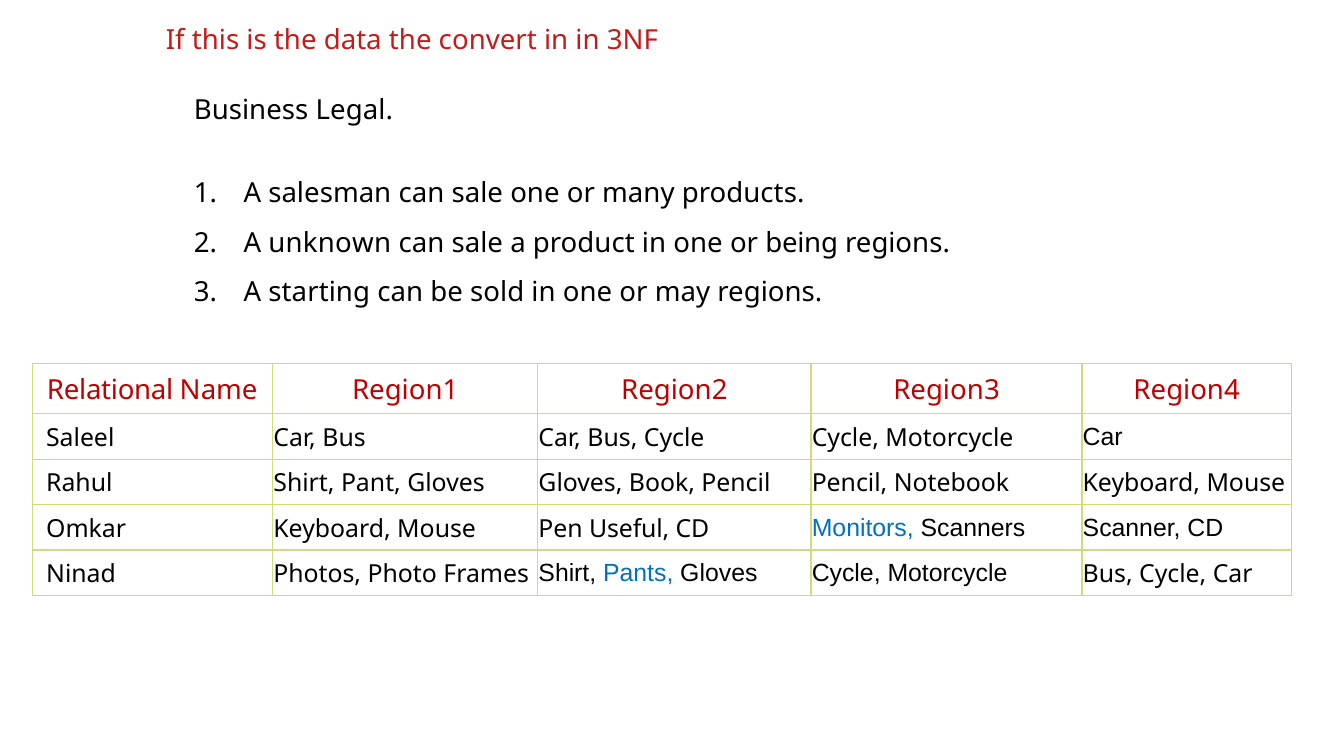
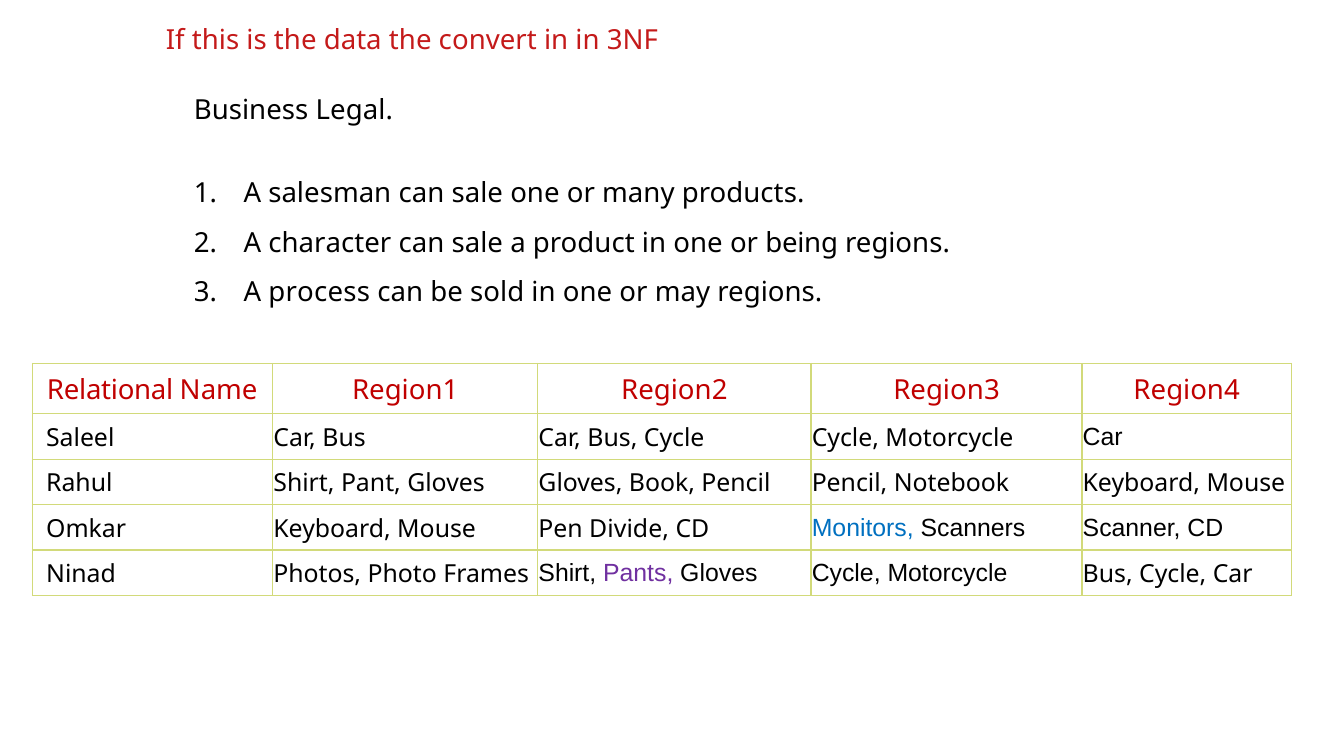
unknown: unknown -> character (330, 243)
starting: starting -> process (319, 293)
Useful: Useful -> Divide (629, 529)
Pants colour: blue -> purple (638, 573)
